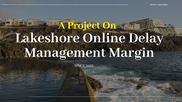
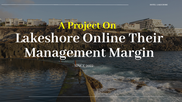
Delay: Delay -> Their (146, 38)
